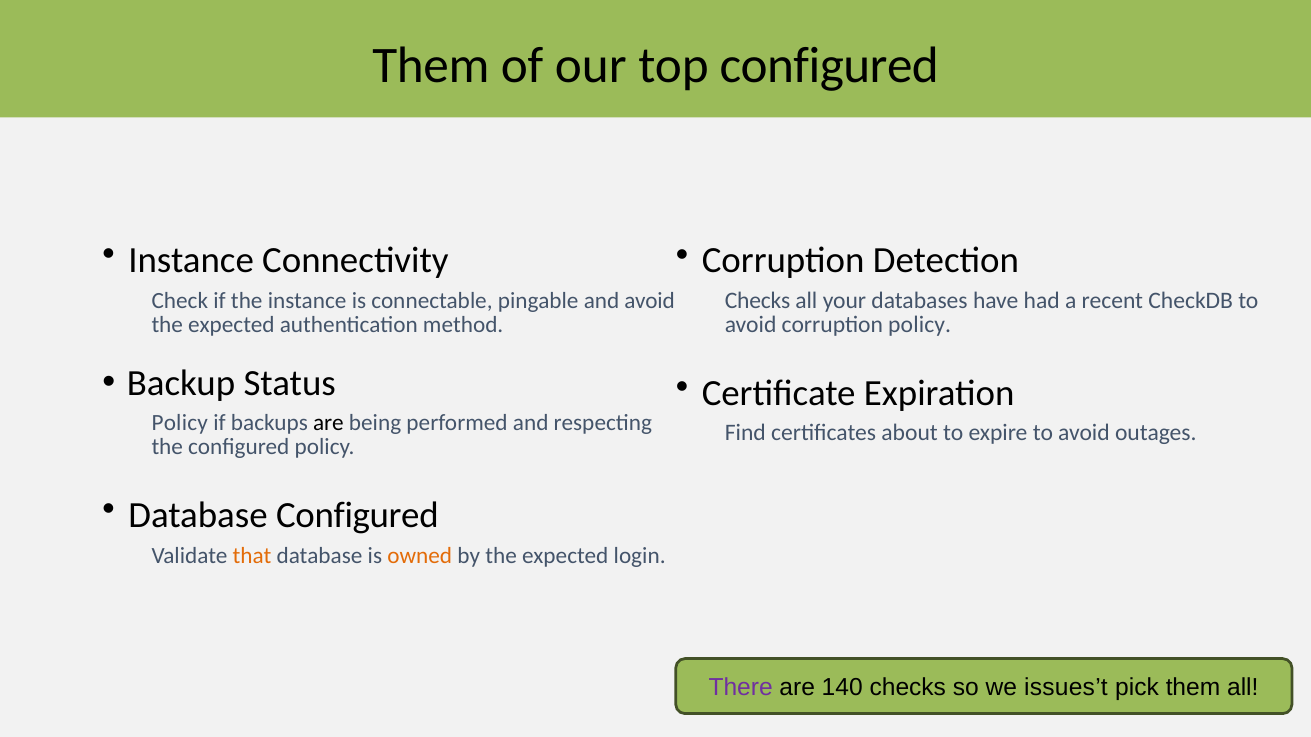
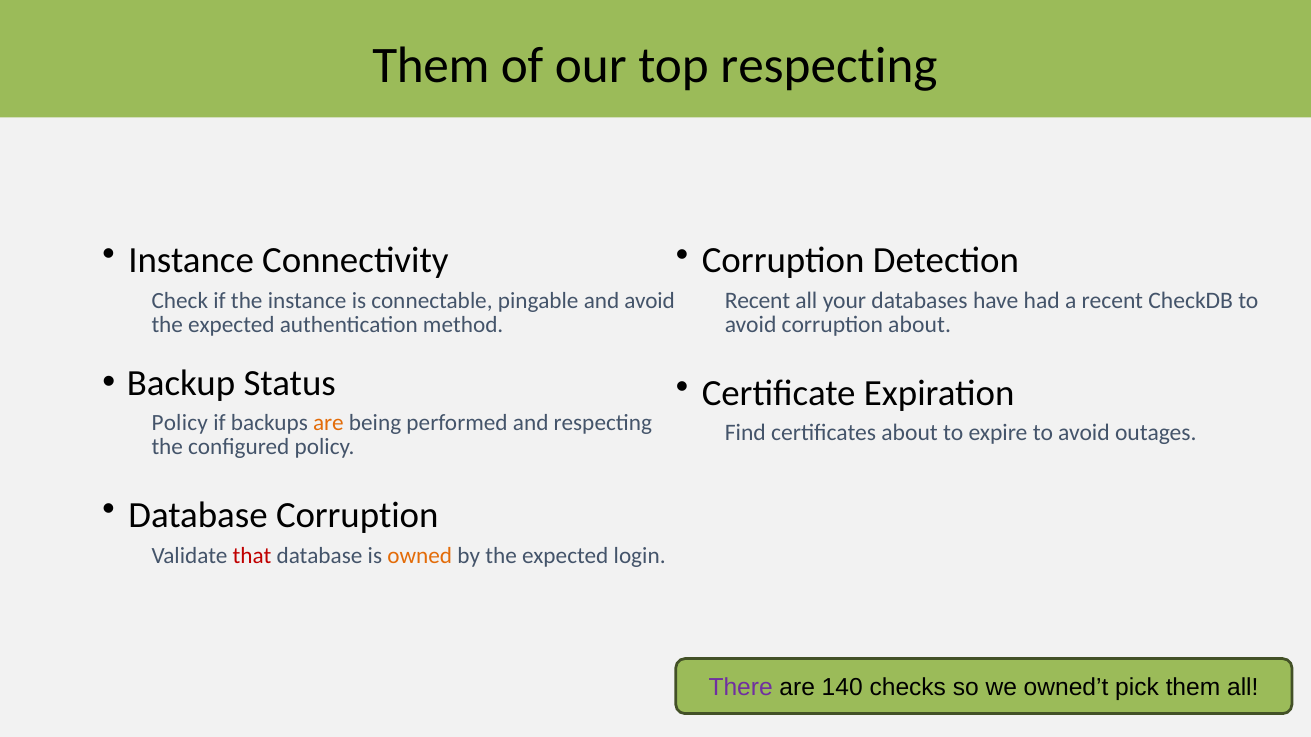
top configured: configured -> respecting (829, 65)
Checks: Checks -> Recent (758, 301)
corruption policy: policy -> about (920, 325)
are colour: black -> orange (328, 423)
Database Configured: Configured -> Corruption (357, 516)
that colour: orange -> red (252, 556)
issues’t: issues’t -> owned’t (1066, 688)
